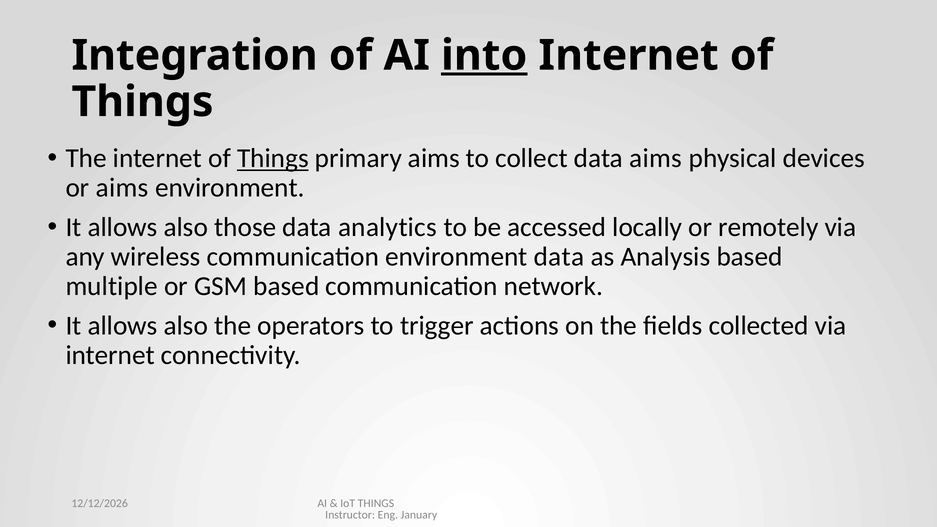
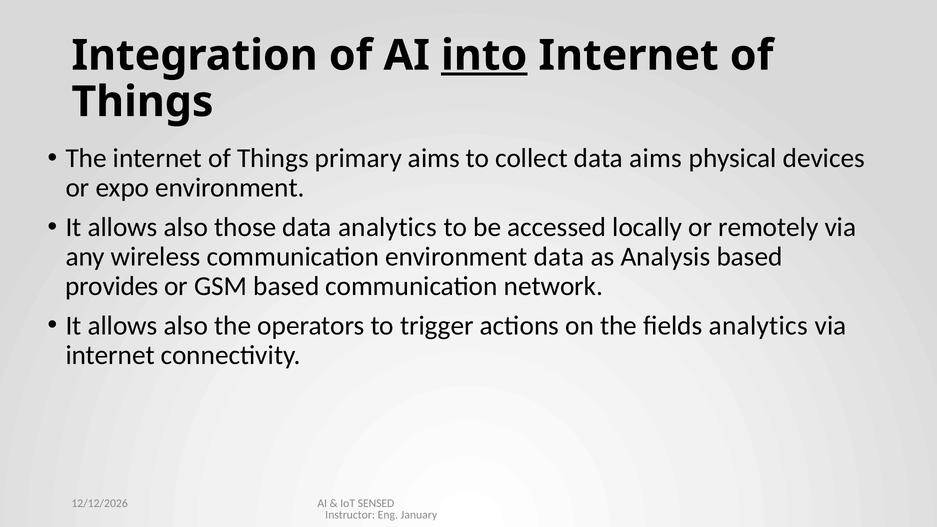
Things underline: present -> none (273, 158)
or aims: aims -> expo (122, 188)
multiple: multiple -> provides (112, 286)
fields collected: collected -> analytics (758, 326)
IoT THINGS: THINGS -> SENSED (376, 503)
